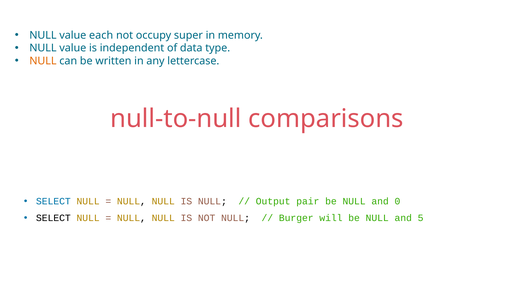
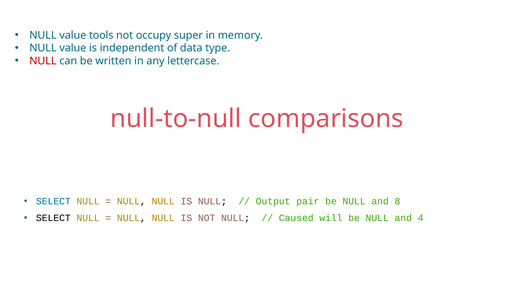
each: each -> tools (101, 35)
NULL colour: orange -> red (43, 61)
0: 0 -> 8 (397, 201)
Burger: Burger -> Caused (296, 218)
5: 5 -> 4 (421, 218)
